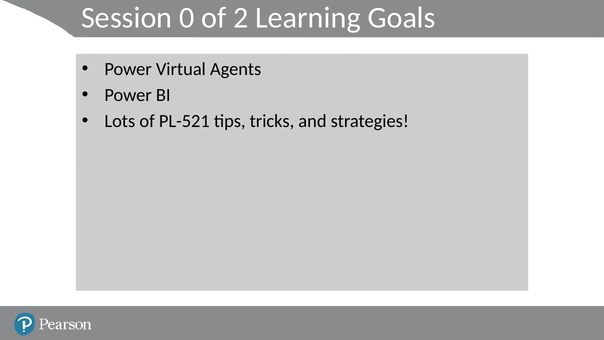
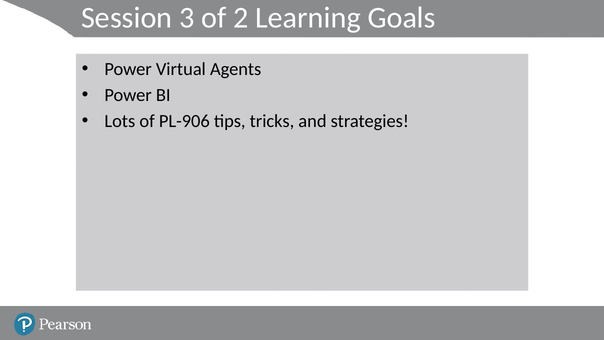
0: 0 -> 3 (187, 18)
PL-521: PL-521 -> PL-906 (184, 121)
